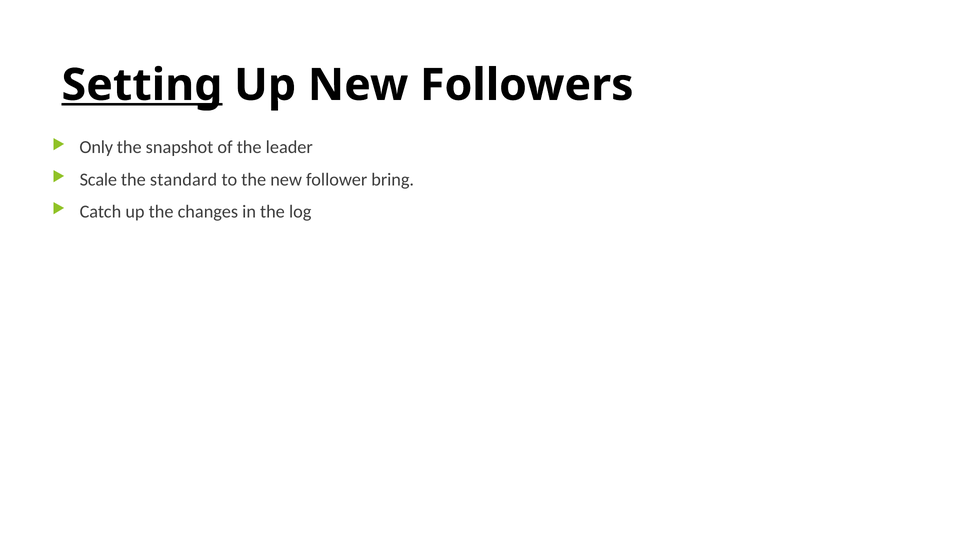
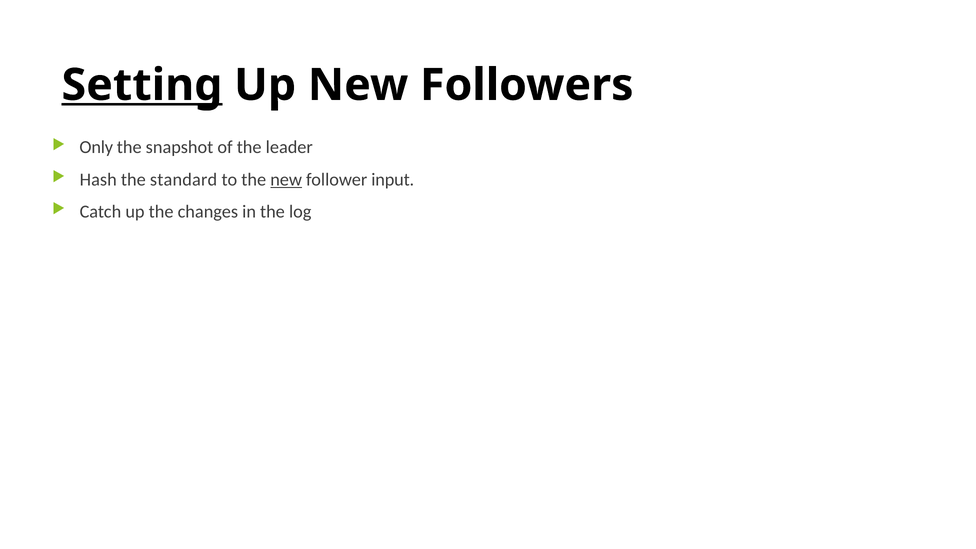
Scale: Scale -> Hash (98, 179)
new underline: none -> present (286, 179)
bring: bring -> input (393, 179)
